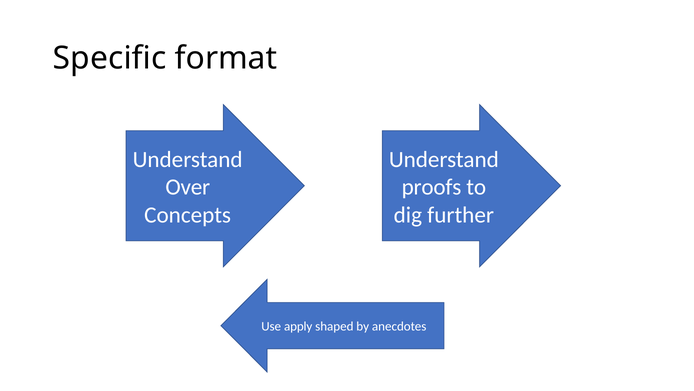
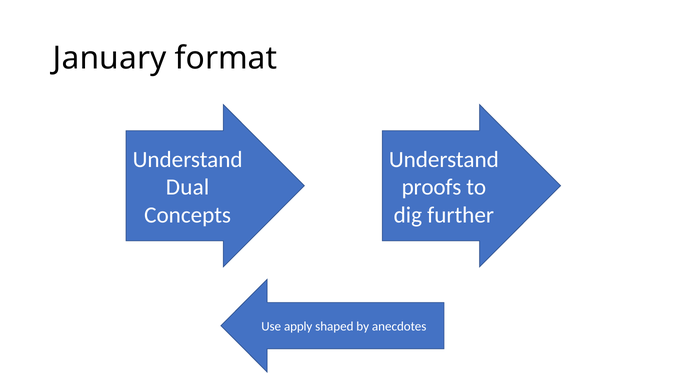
Specific: Specific -> January (110, 58)
Over: Over -> Dual (188, 187)
